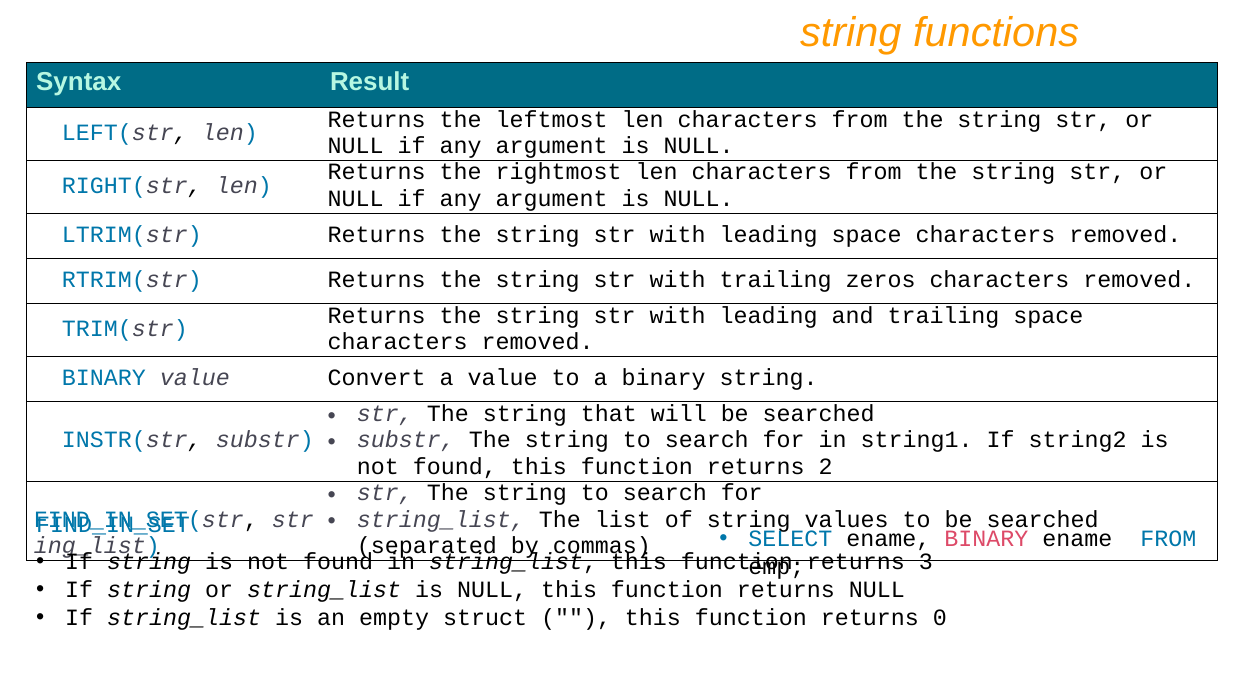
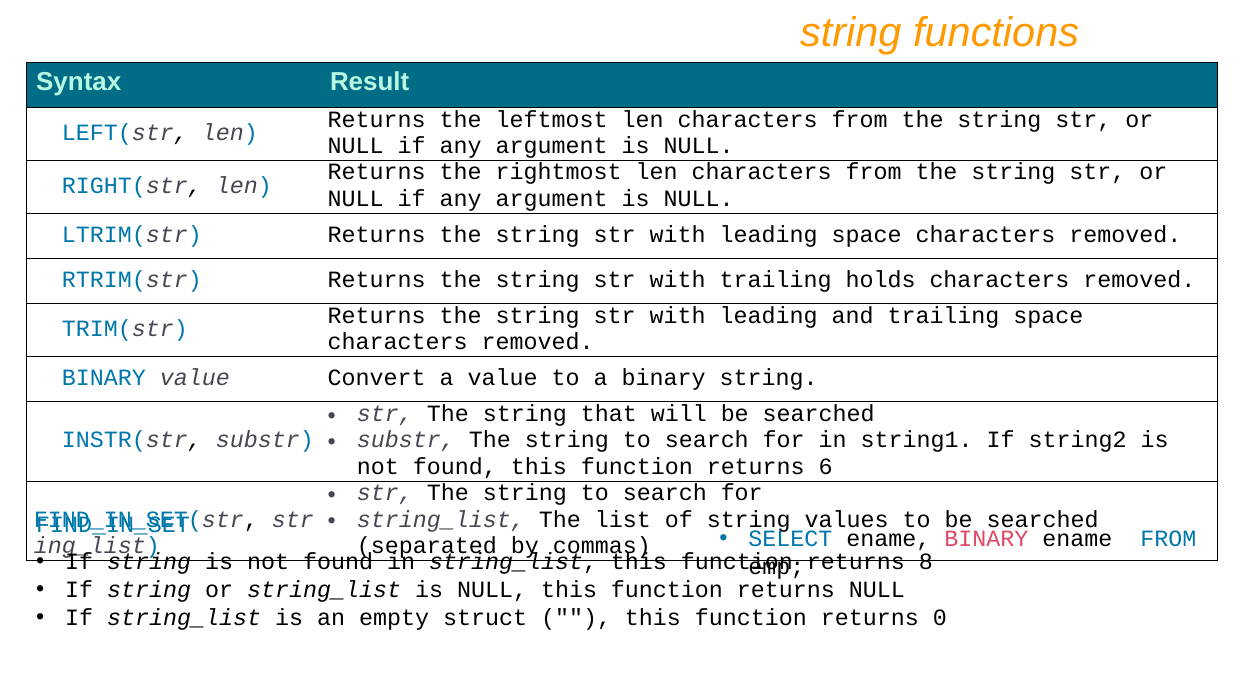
zeros: zeros -> holds (881, 280)
2: 2 -> 6 (826, 466)
3: 3 -> 8 (926, 562)
